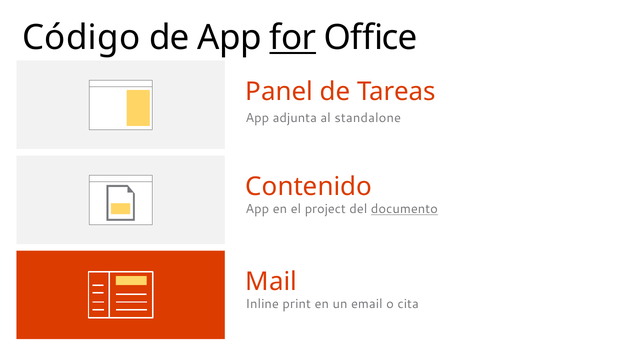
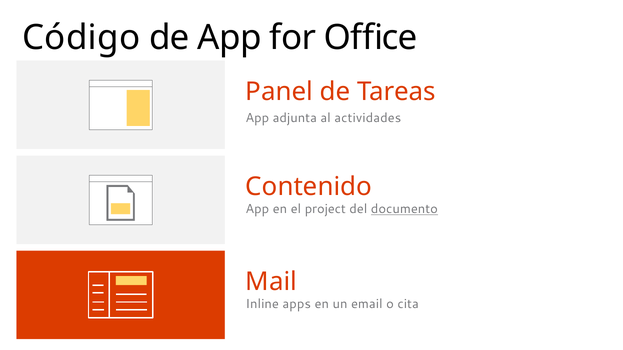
for underline: present -> none (293, 38)
standalone: standalone -> actividades (368, 118)
print: print -> apps (297, 304)
